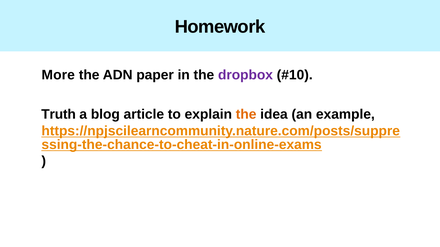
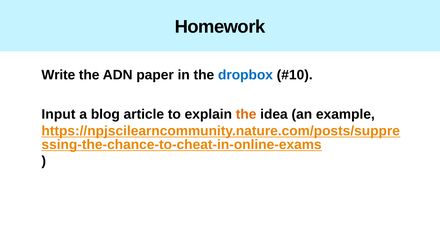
More: More -> Write (58, 75)
dropbox colour: purple -> blue (245, 75)
Truth: Truth -> Input (58, 115)
